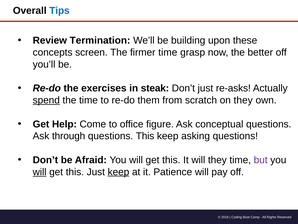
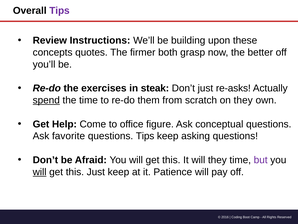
Tips colour: blue -> purple (59, 11)
Termination: Termination -> Instructions (100, 40)
screen: screen -> quotes (91, 52)
firmer time: time -> both (168, 52)
through: through -> favorite (69, 136)
questions This: This -> Tips (145, 136)
keep underline: present -> none (118, 172)
